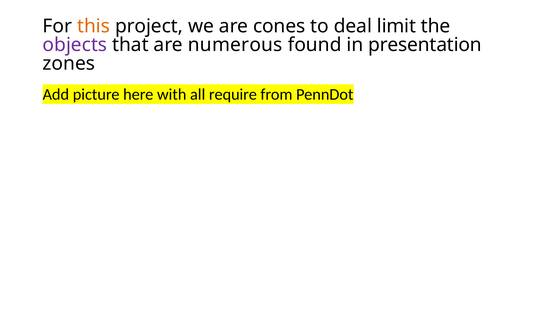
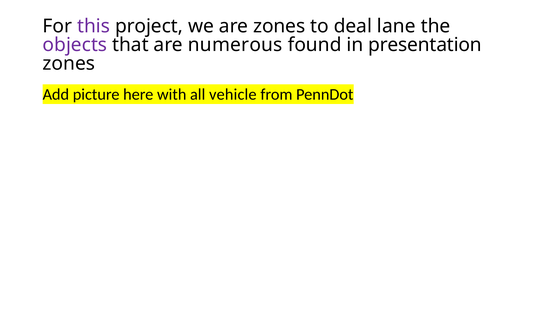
this colour: orange -> purple (94, 26)
are cones: cones -> zones (279, 26)
limit: limit -> lane (396, 26)
require: require -> vehicle (233, 95)
